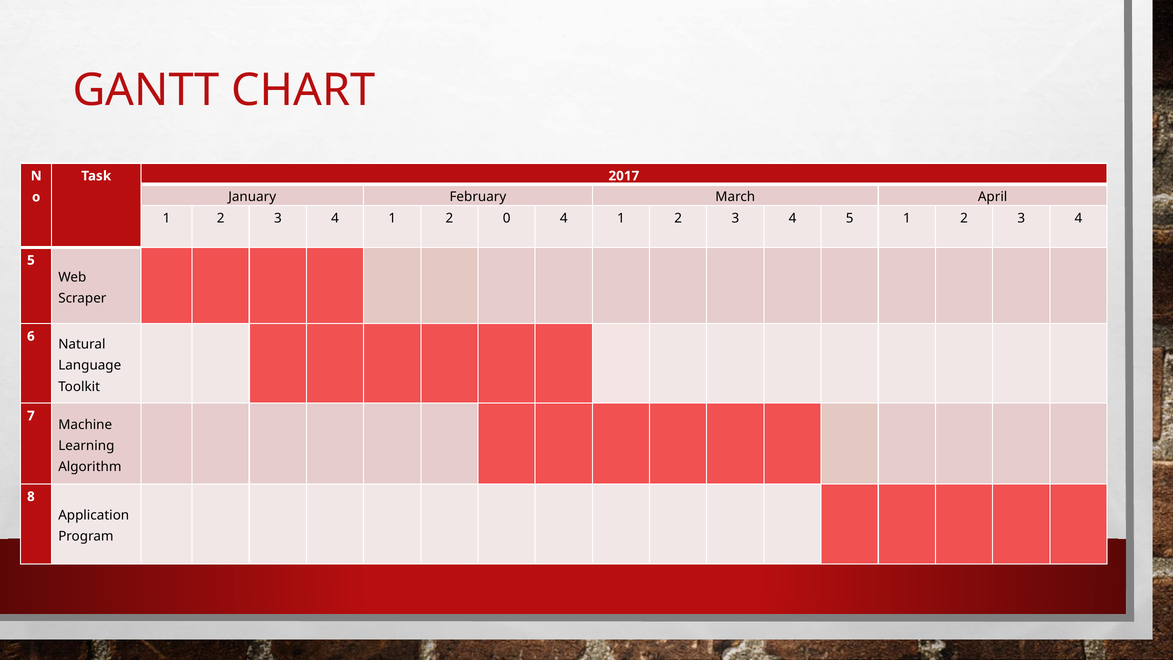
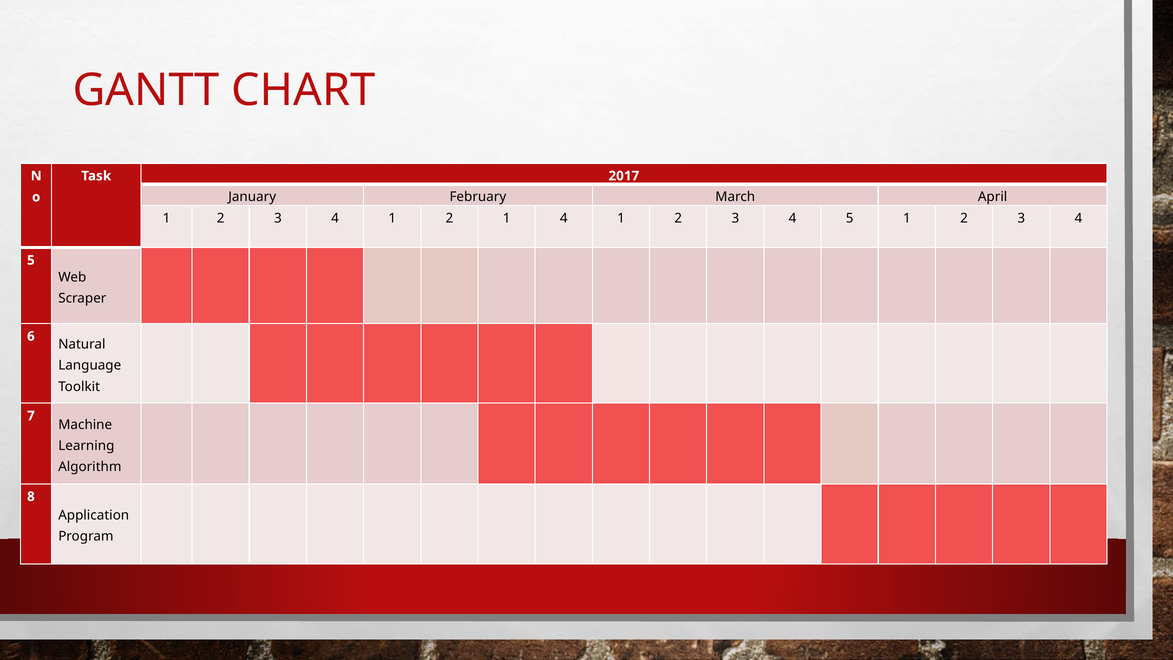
2 0: 0 -> 1 (507, 218)
